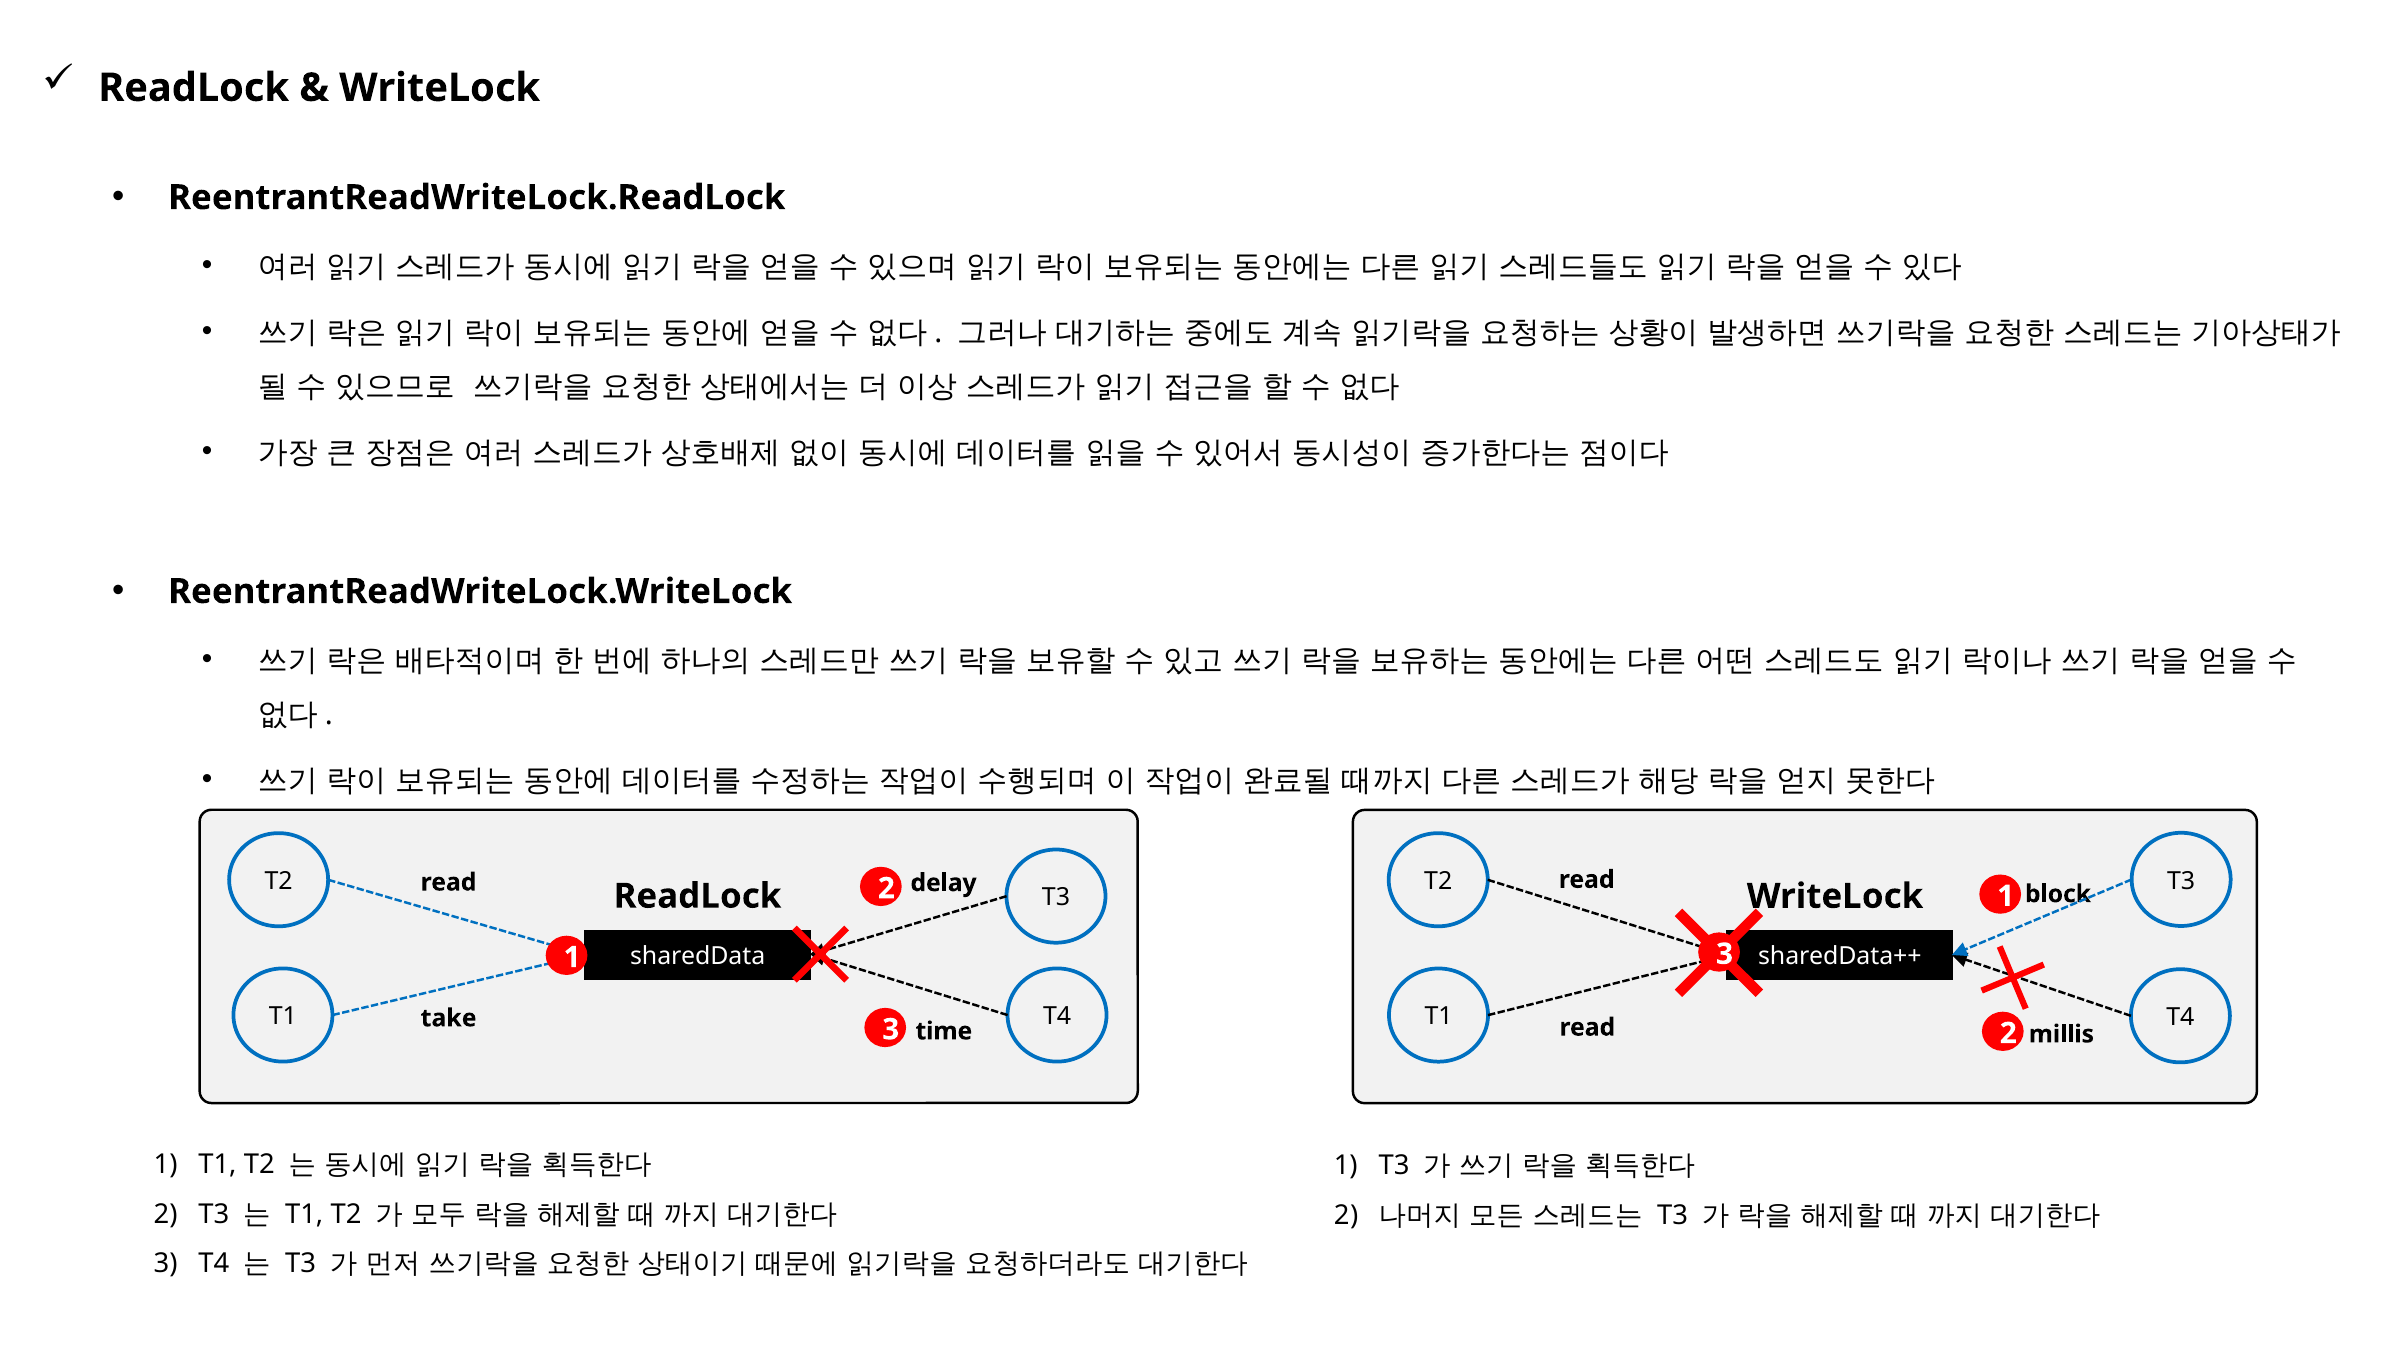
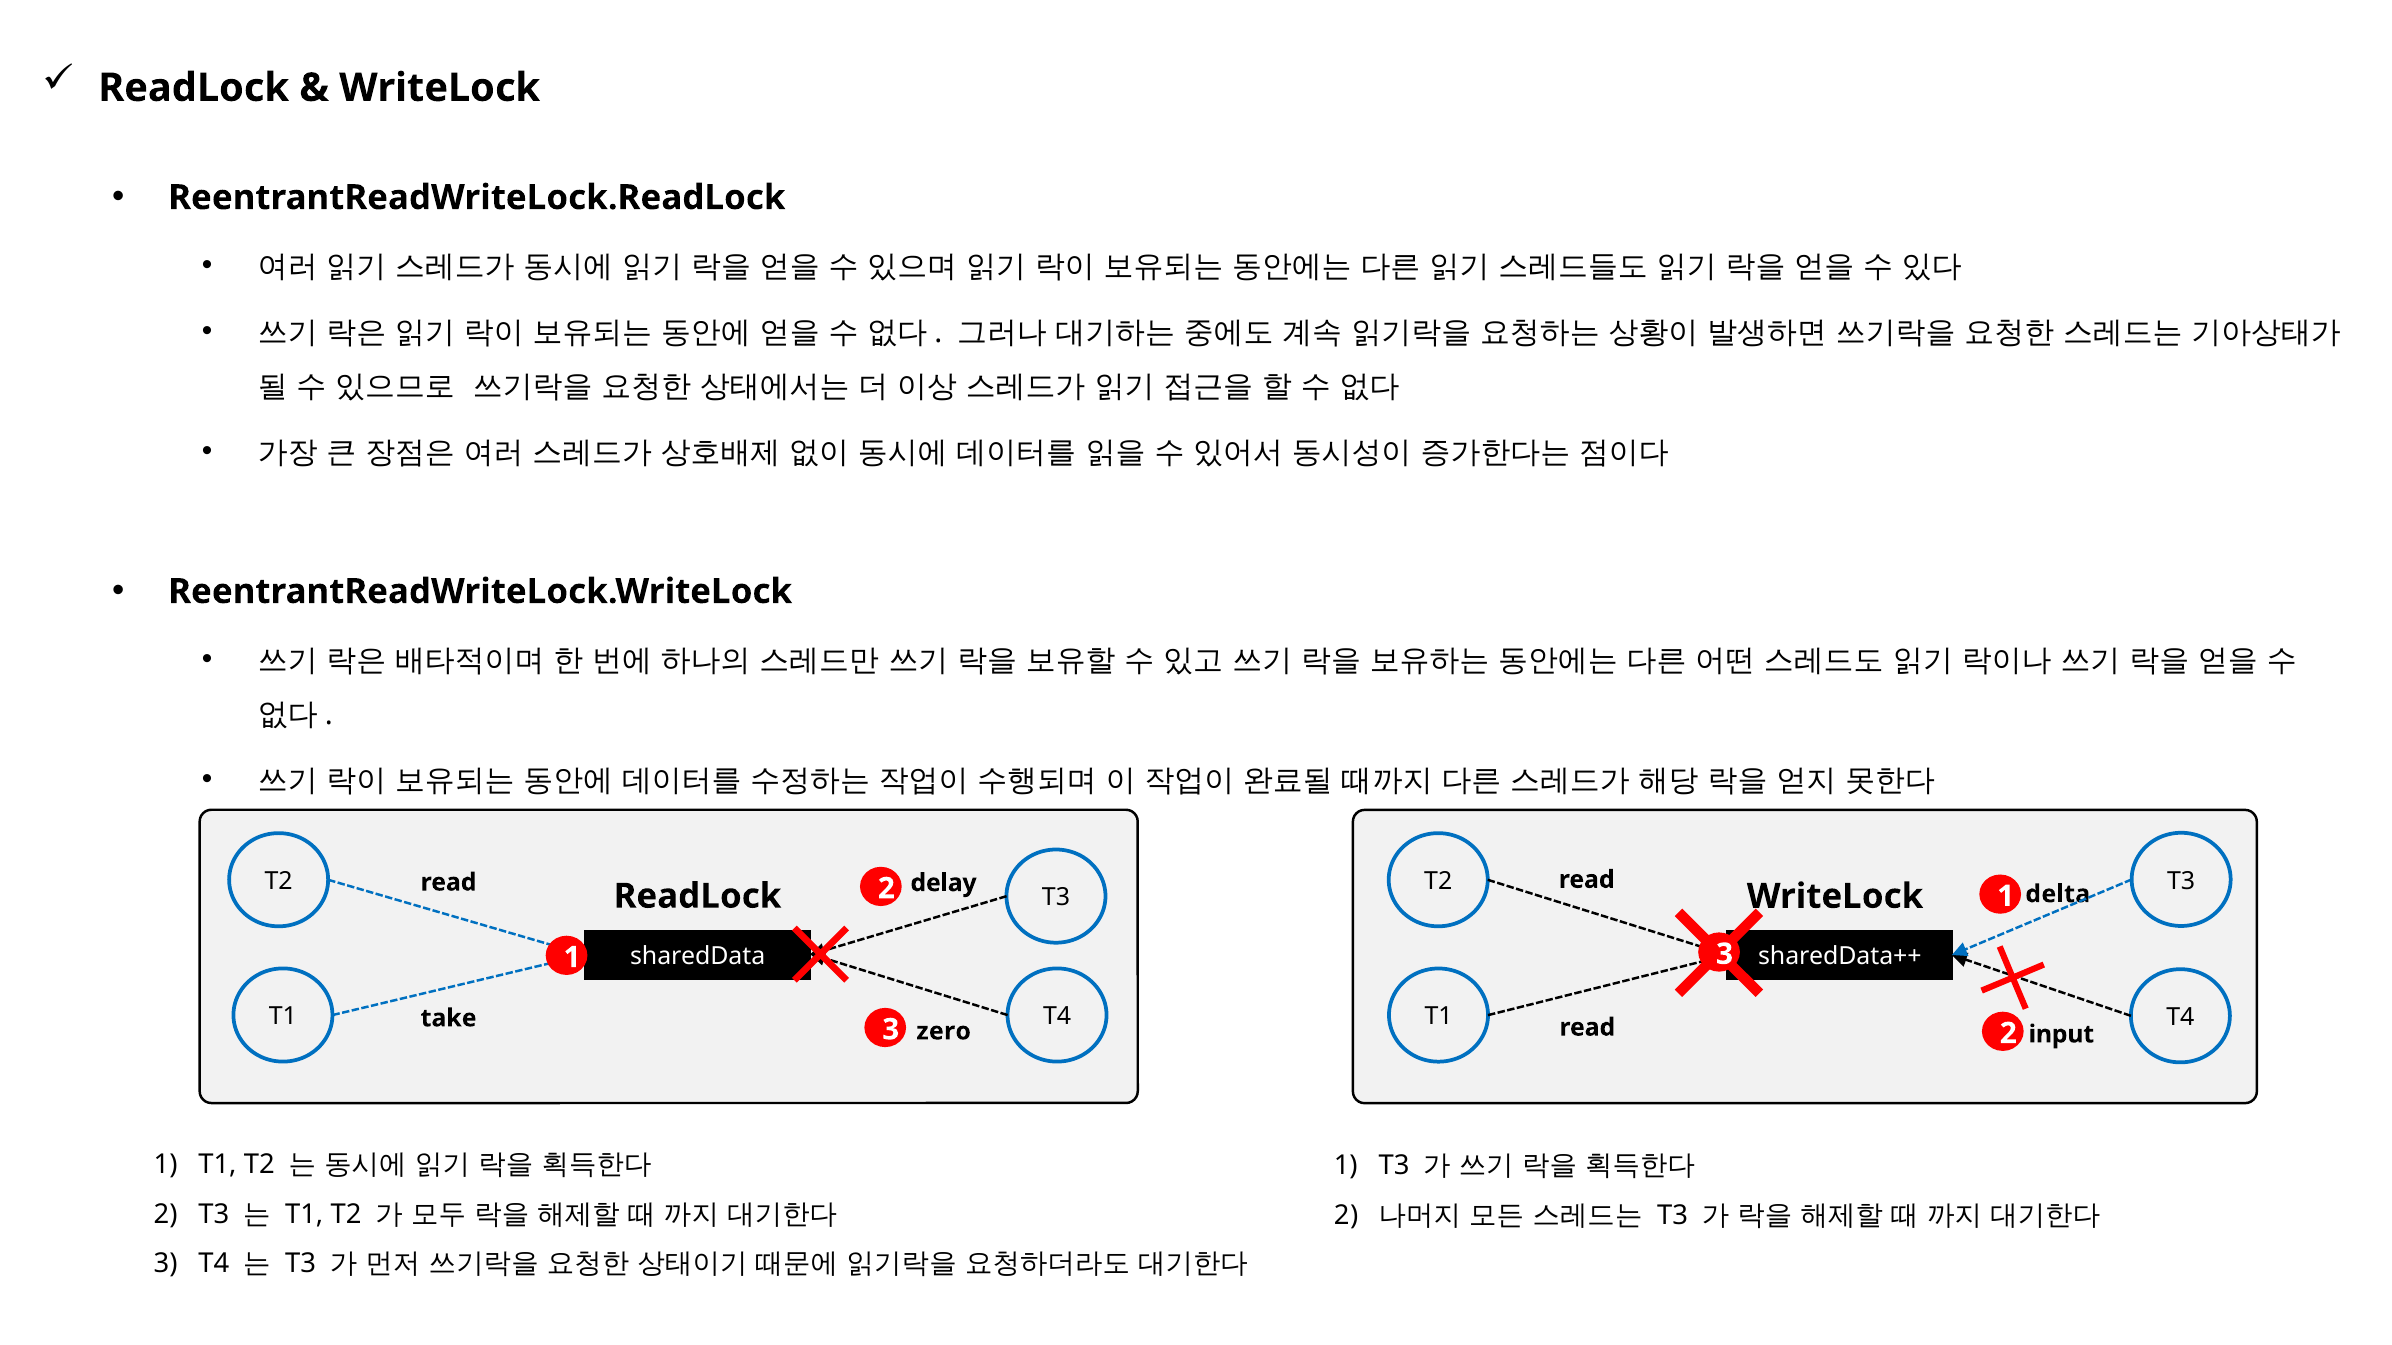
block: block -> delta (2058, 894)
time: time -> zero (944, 1032)
millis: millis -> input (2061, 1035)
